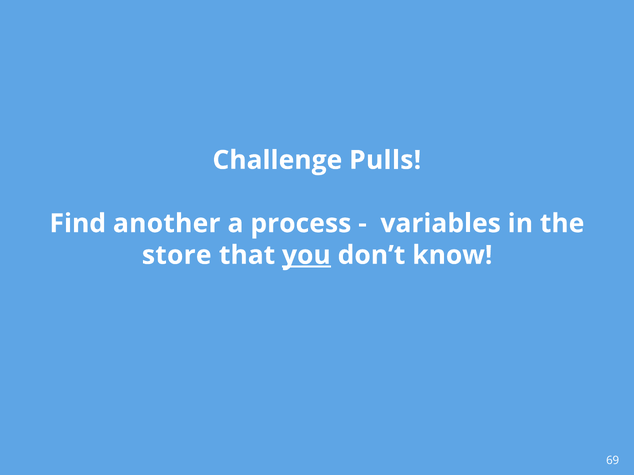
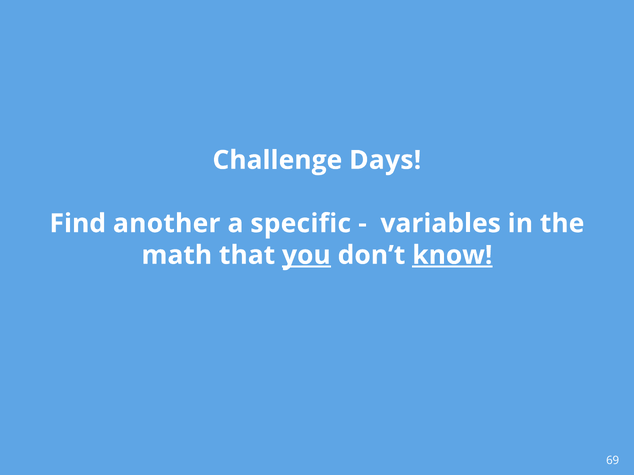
Pulls: Pulls -> Days (385, 160)
process: process -> specific (301, 224)
store: store -> math (177, 255)
know underline: none -> present (452, 255)
